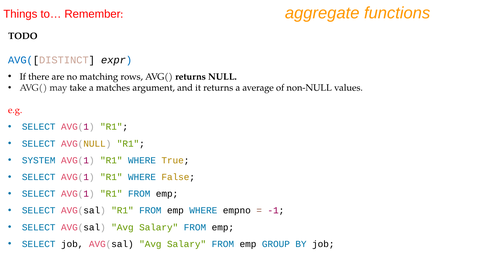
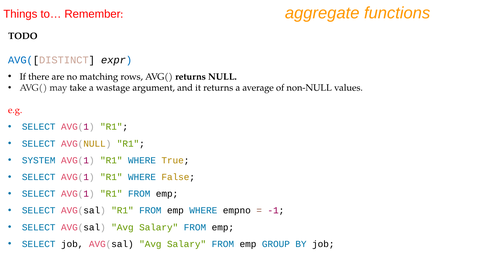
matches: matches -> wastage (113, 88)
